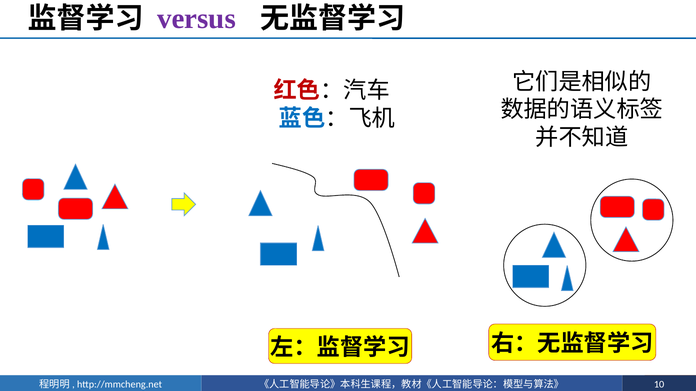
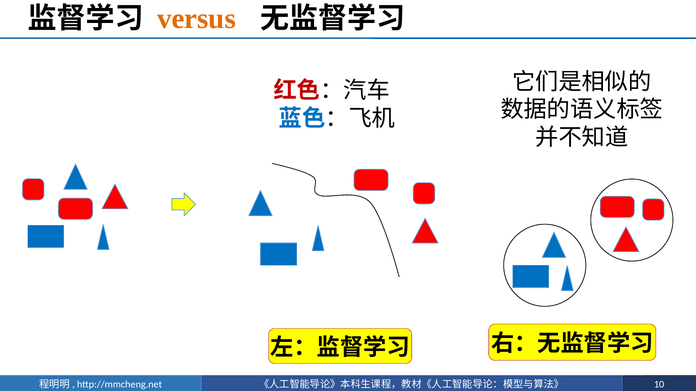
versus colour: purple -> orange (196, 19)
